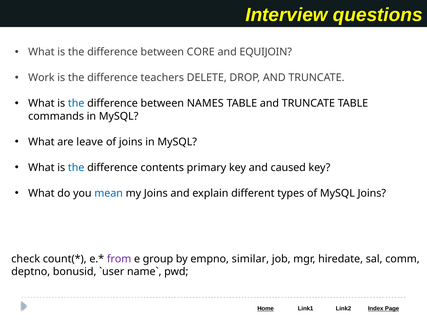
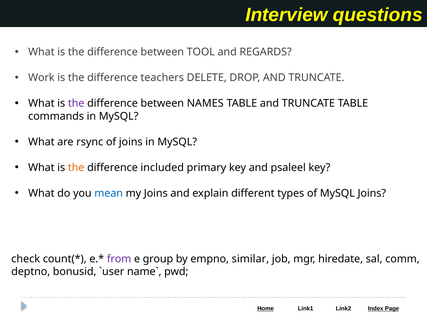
CORE: CORE -> TOOL (201, 52)
EQUIJOIN: EQUIJOIN -> REGARDS (266, 52)
the colour: blue -> purple (76, 103)
leave: leave -> rsync (90, 142)
the colour: blue -> orange (76, 167)
contents: contents -> included (162, 167)
caused: caused -> psaleel (288, 167)
